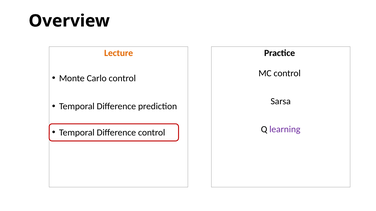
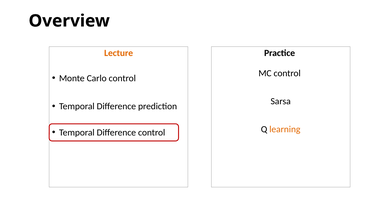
learning colour: purple -> orange (285, 130)
